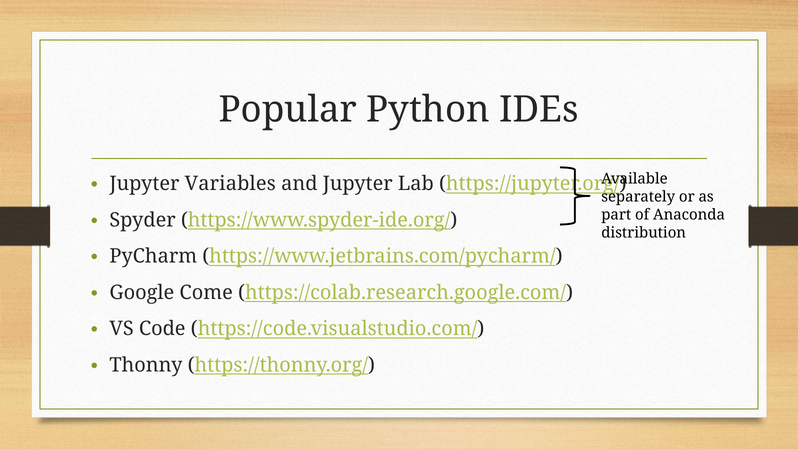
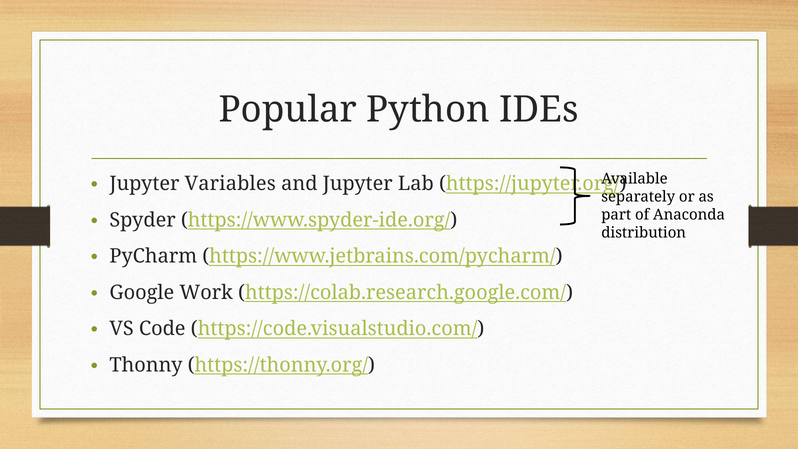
Come: Come -> Work (206, 292)
